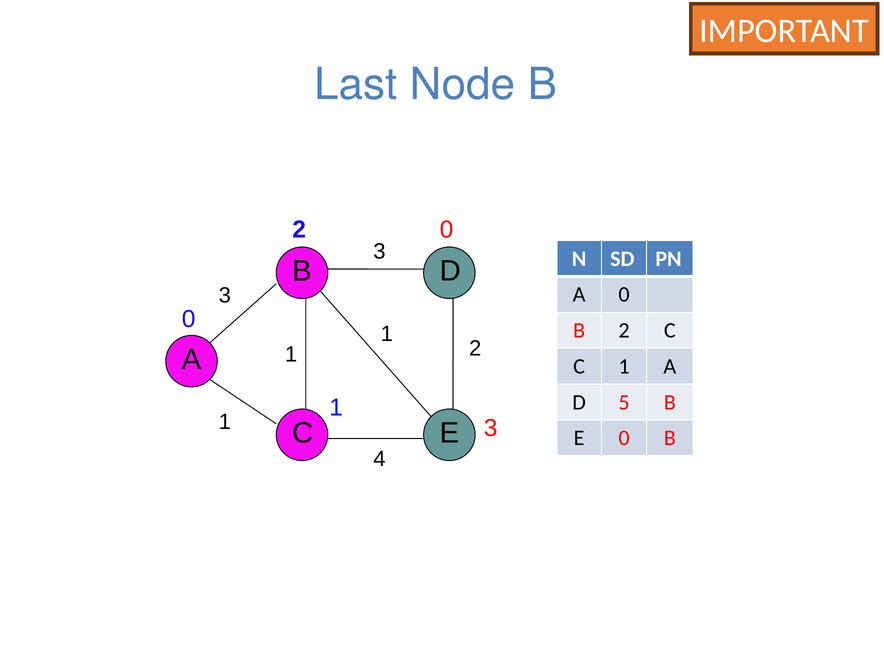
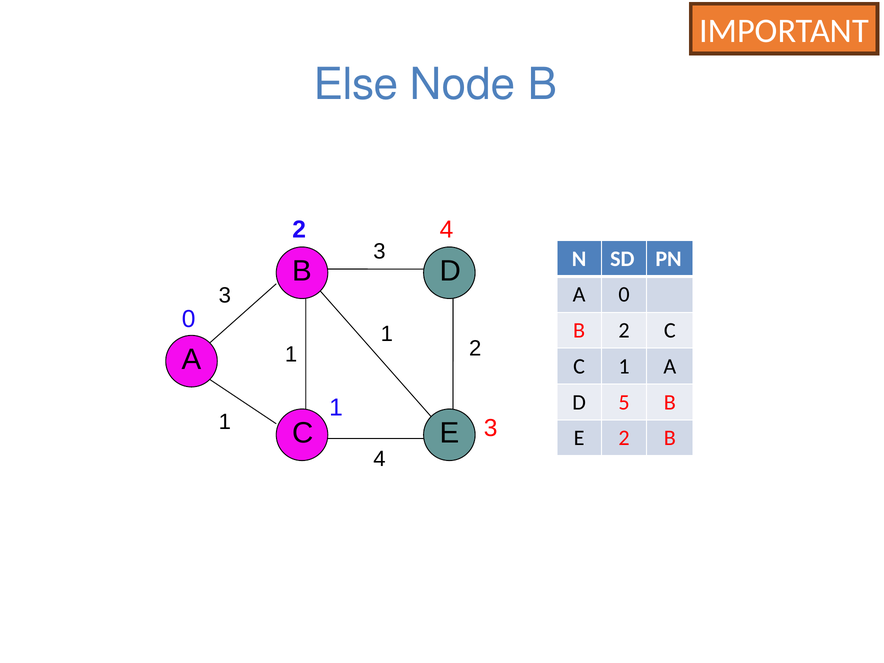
Last: Last -> Else (356, 85)
2 0: 0 -> 4 (446, 229)
E 0: 0 -> 2 (624, 438)
